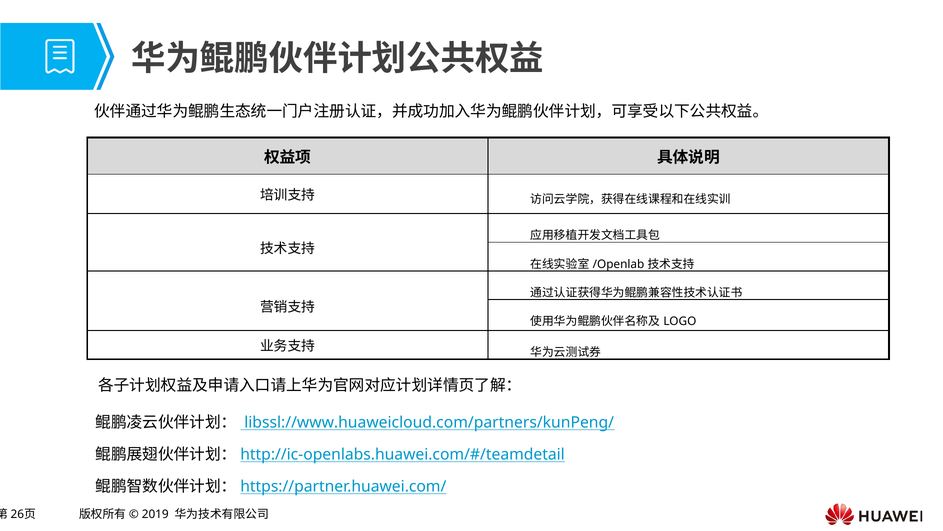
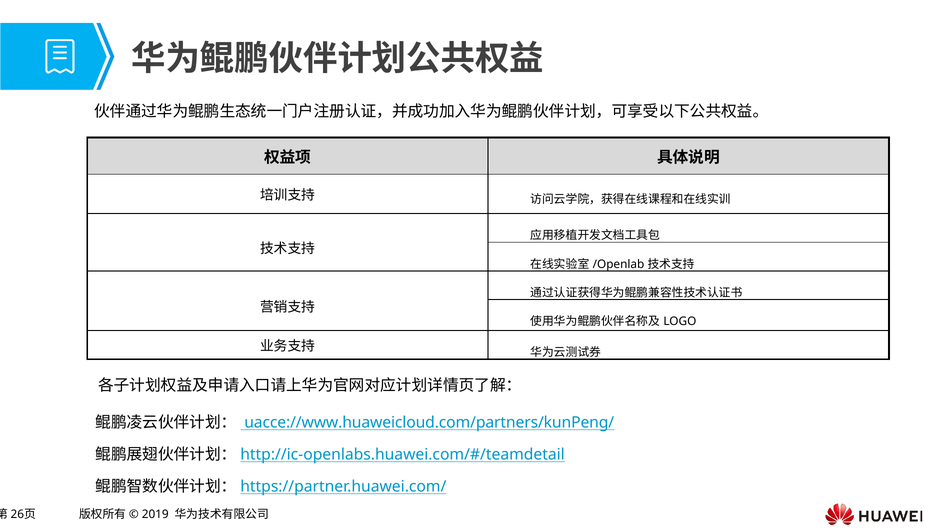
libssl://www.huaweicloud.com/partners/kunPeng/: libssl://www.huaweicloud.com/partners/kunPeng/ -> uacce://www.huaweicloud.com/partners/kunPeng/ (429, 422)
